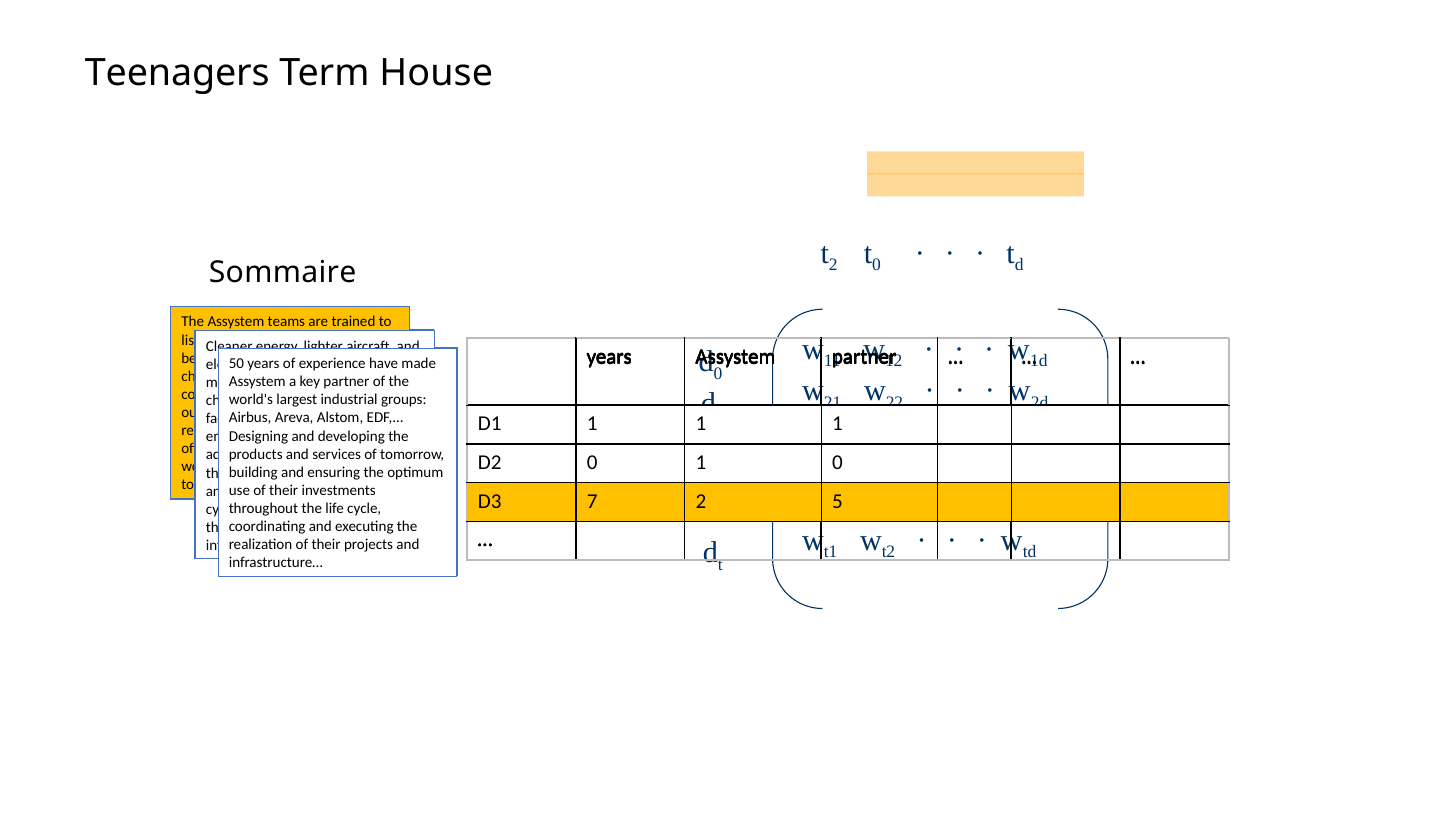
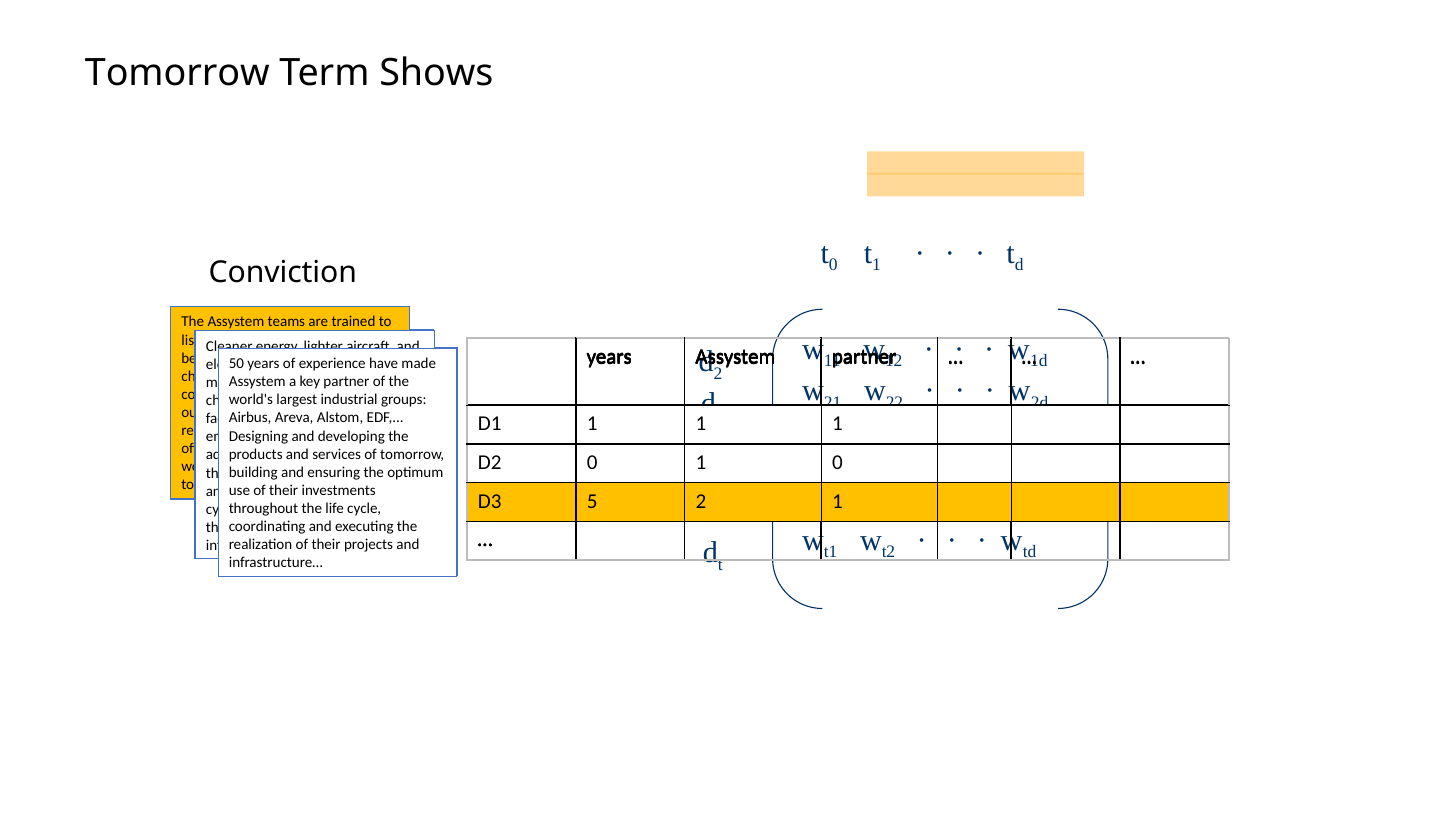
Teenagers: Teenagers -> Tomorrow (177, 73)
House: House -> Shows (436, 73)
2: 2 -> 0 (833, 265)
0: 0 -> 1 (877, 265)
Sommaire: Sommaire -> Conviction (283, 272)
0: 0 -> 2 (718, 374)
7: 7 -> 5 (592, 501)
2 5: 5 -> 1 (837, 501)
